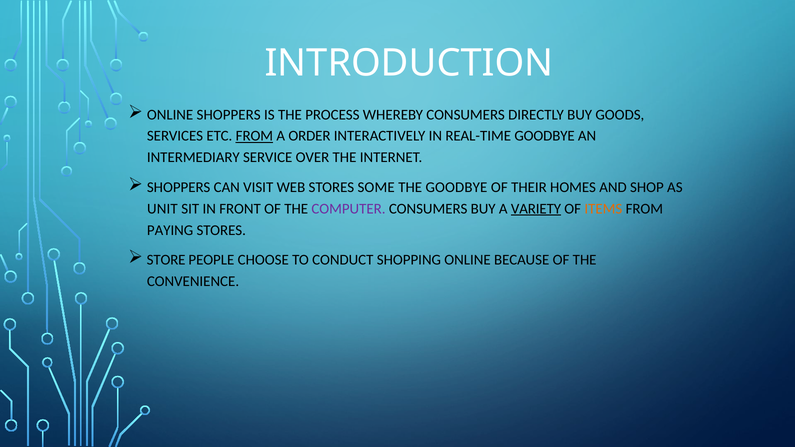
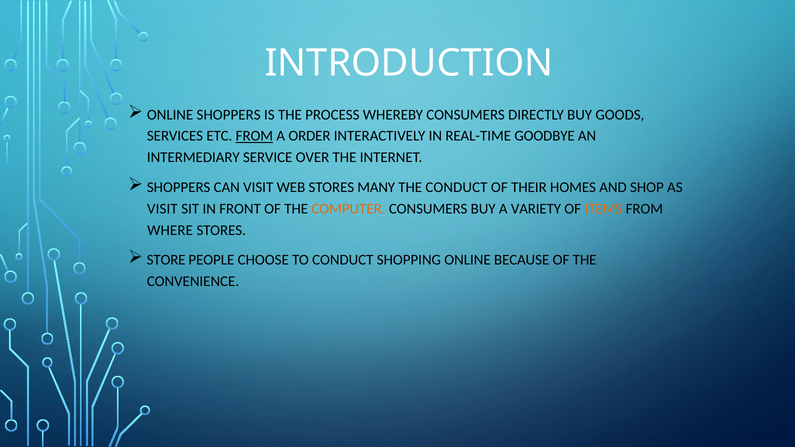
SOME: SOME -> MANY (376, 187)
THE GOODBYE: GOODBYE -> CONDUCT (456, 187)
UNIT: UNIT -> VISIT (162, 209)
COMPUTER colour: purple -> orange (348, 209)
VARIETY underline: present -> none (536, 209)
PAYING: PAYING -> WHERE (170, 230)
